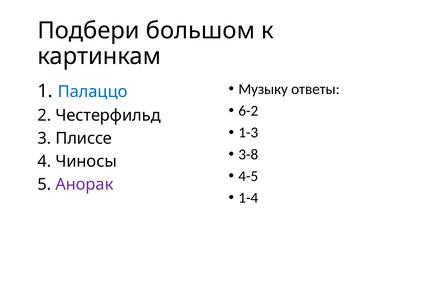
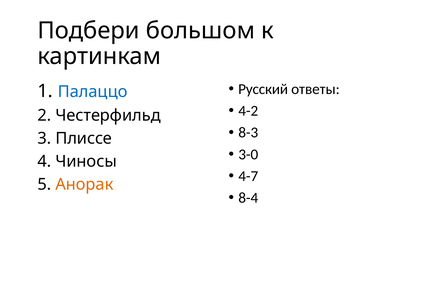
Музыку: Музыку -> Русский (263, 89)
6-2: 6-2 -> 4-2 (248, 111)
1-3: 1-3 -> 8-3 (248, 133)
3-8: 3-8 -> 3-0 (248, 155)
4-5: 4-5 -> 4-7 (248, 176)
Анорак colour: purple -> orange (84, 185)
1-4: 1-4 -> 8-4 (248, 198)
